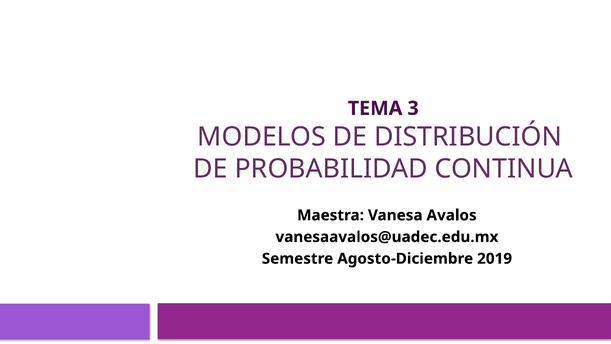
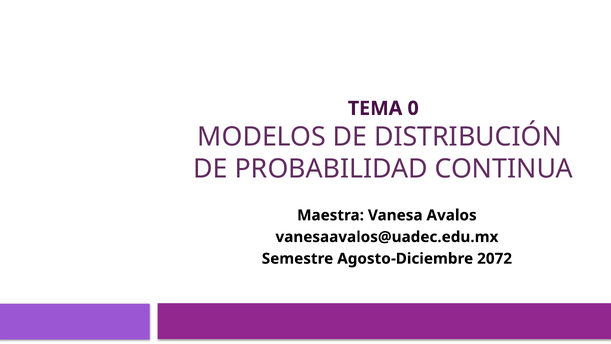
3: 3 -> 0 (413, 108)
2019: 2019 -> 2072 (495, 258)
